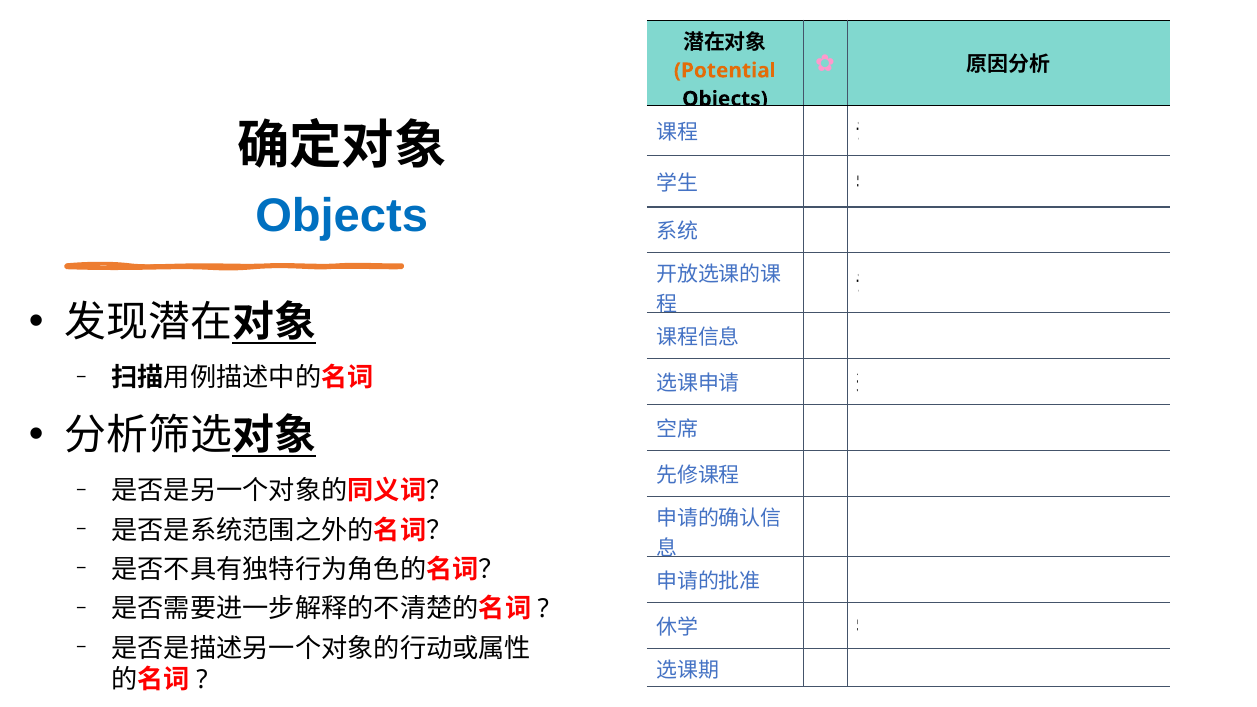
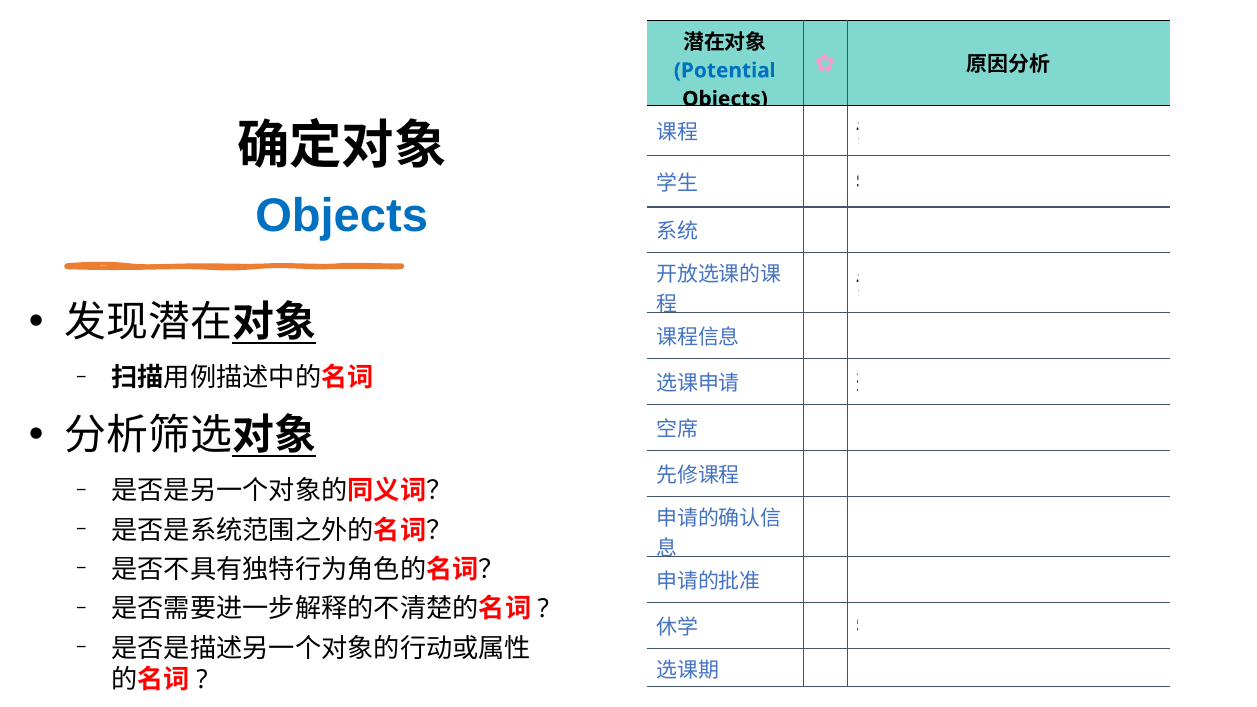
Potential colour: orange -> blue (725, 71)
